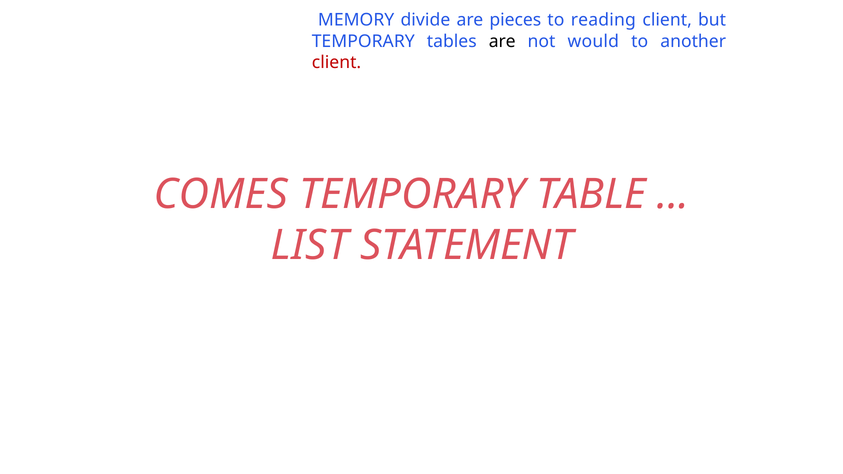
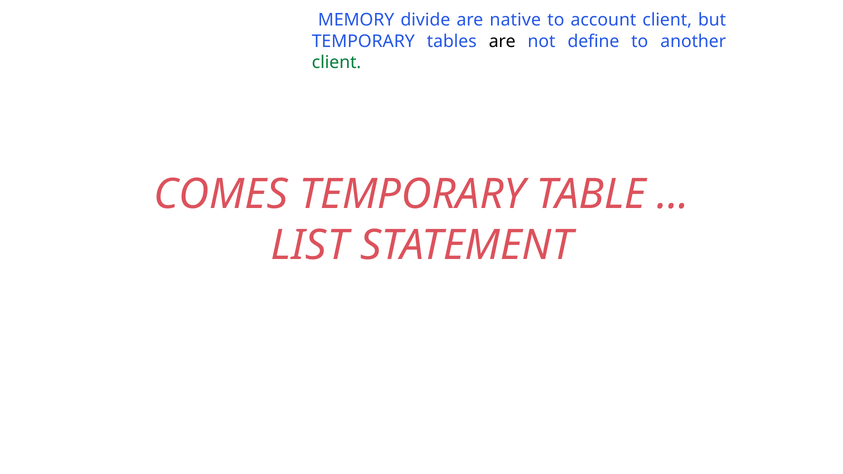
pieces: pieces -> native (515, 20)
reading: reading -> account (603, 20)
would: would -> define (593, 41)
client colour: red -> green (337, 62)
